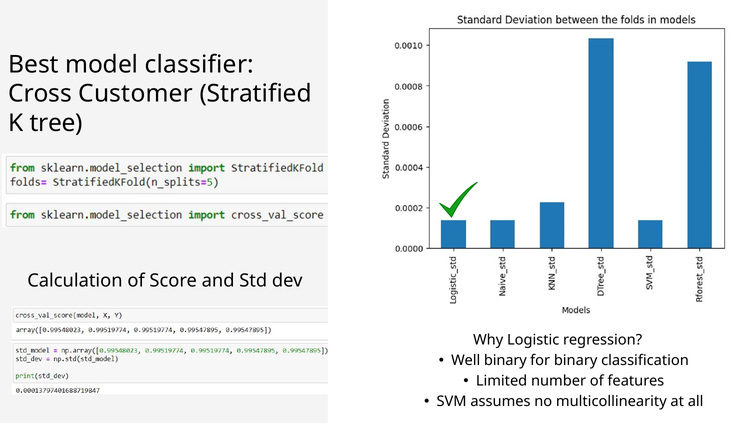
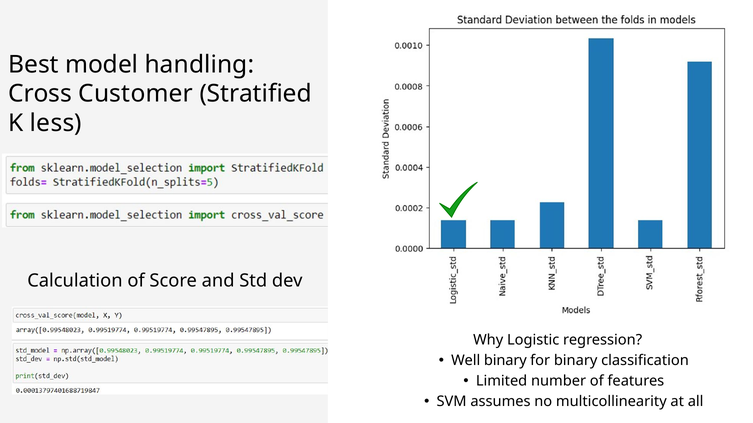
classifier: classifier -> handling (199, 65)
tree: tree -> less (56, 124)
